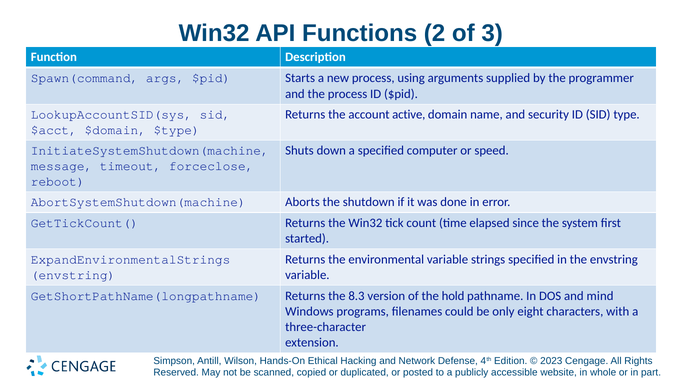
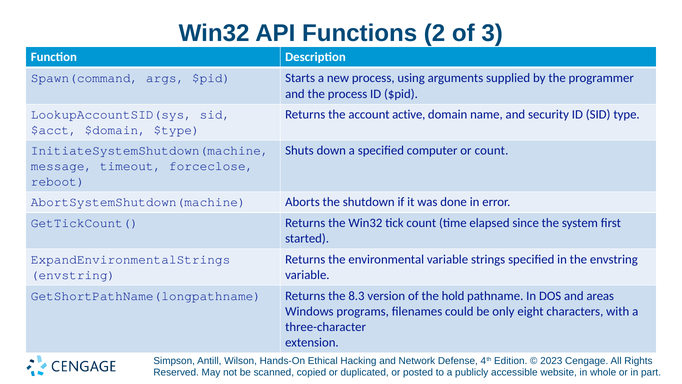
or speed: speed -> count (492, 150)
mind: mind -> areas (600, 296)
